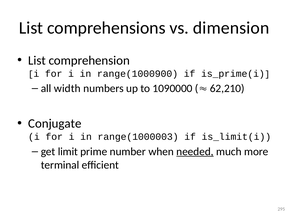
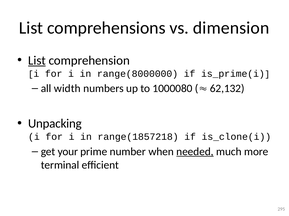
List underline: none -> present (37, 61)
range(1000900: range(1000900 -> range(8000000 (138, 74)
1090000: 1090000 -> 1000080 (172, 89)
62,210: 62,210 -> 62,132 (227, 89)
Conjugate: Conjugate -> Unpacking (55, 124)
range(1000003: range(1000003 -> range(1857218 (138, 137)
is_limit(i: is_limit(i -> is_clone(i (236, 137)
limit: limit -> your (68, 152)
